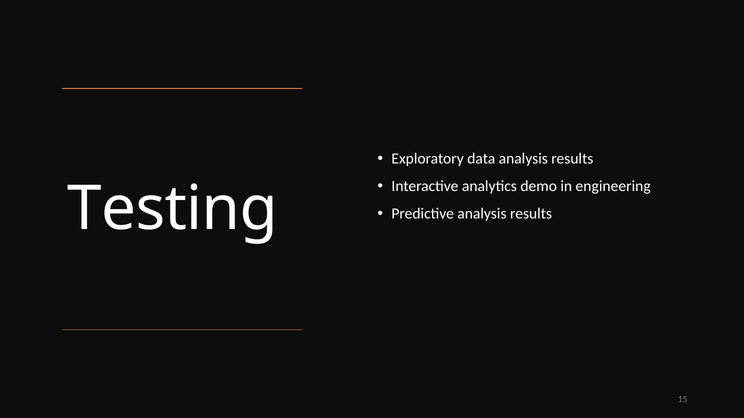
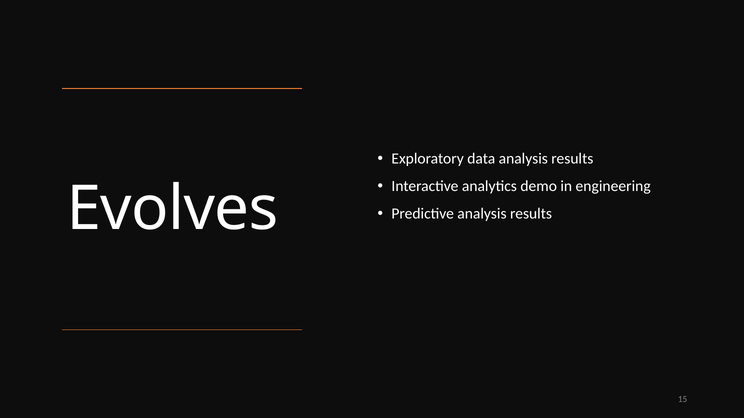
Testing: Testing -> Evolves (173, 209)
